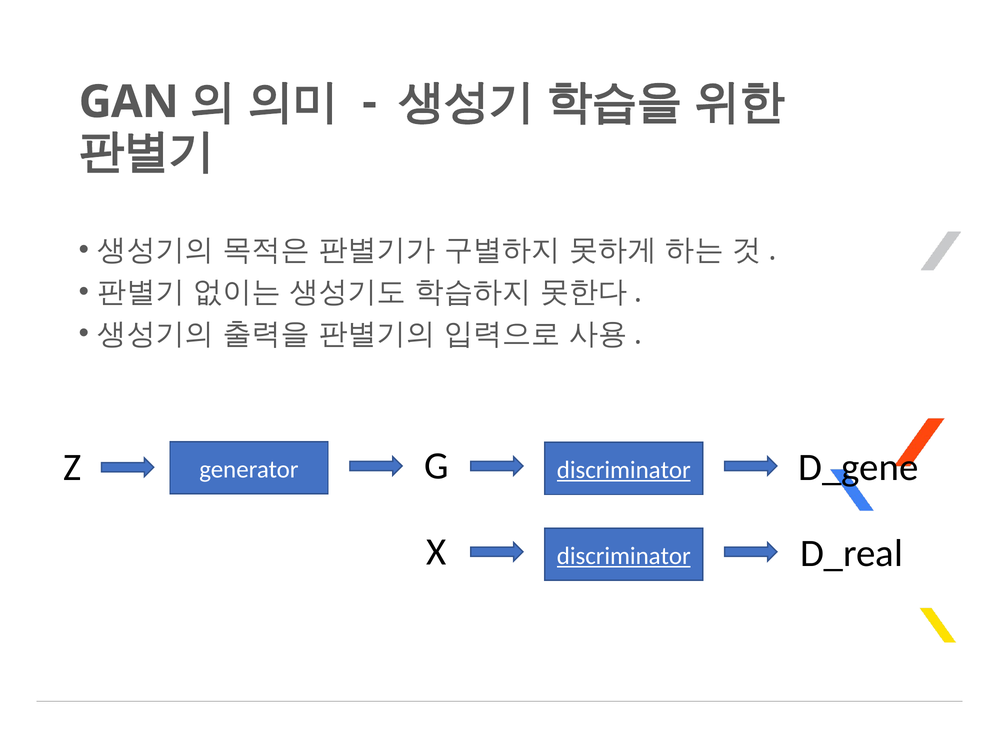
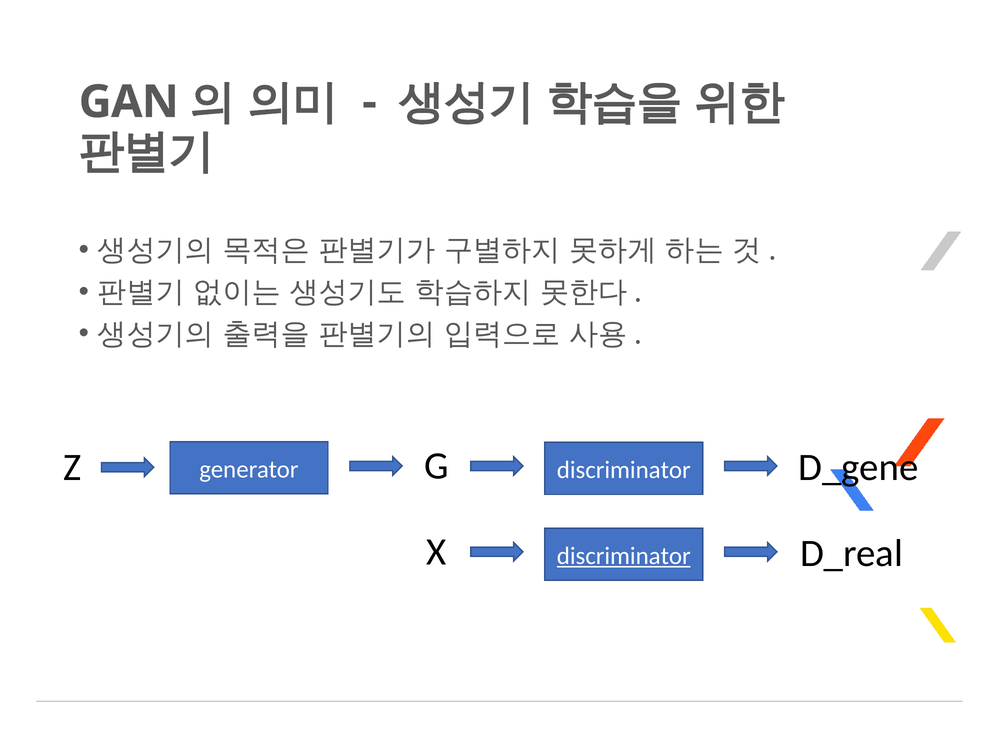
discriminator underline: present -> none (624, 470)
